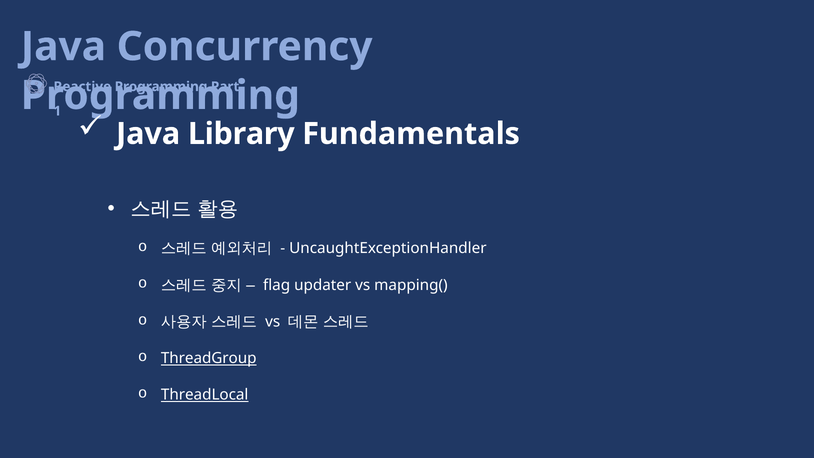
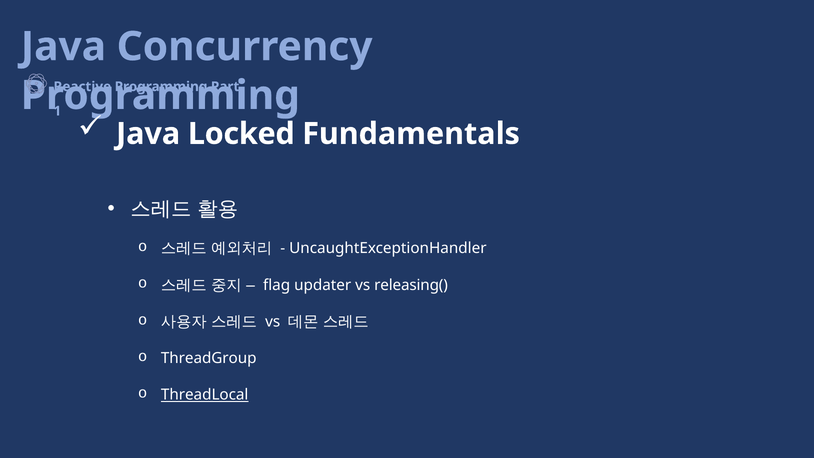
Library: Library -> Locked (241, 134)
mapping(: mapping( -> releasing( (411, 285)
ThreadGroup underline: present -> none (209, 358)
